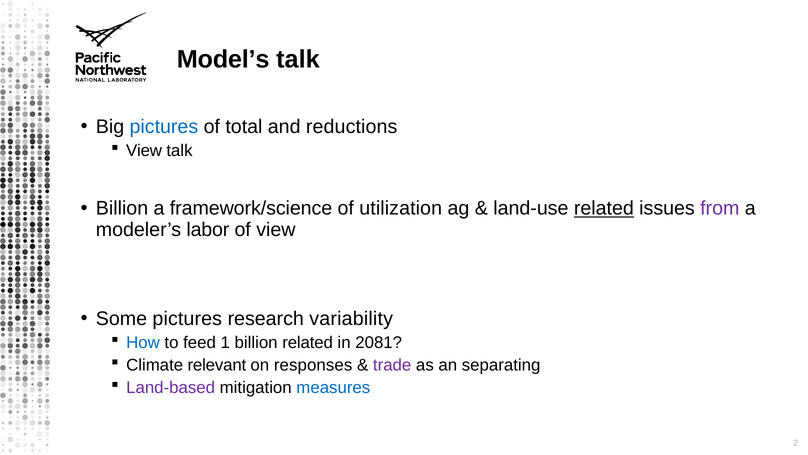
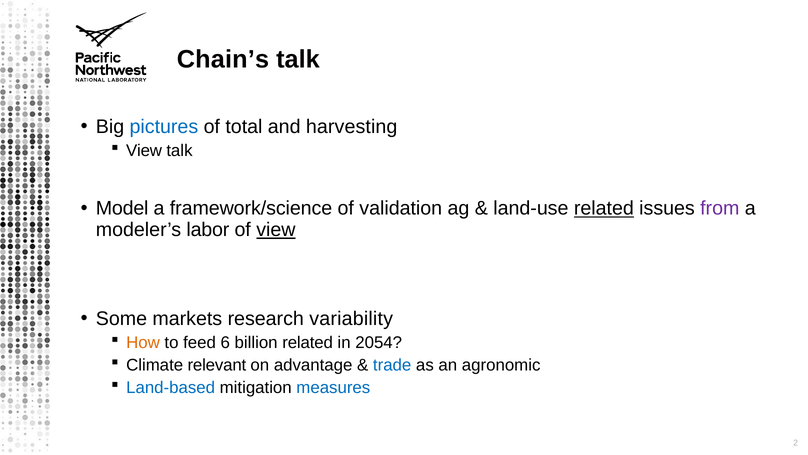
Model’s: Model’s -> Chain’s (223, 59)
reductions: reductions -> harvesting (352, 127)
Billion: Billion -> Model (122, 208)
utilization: utilization -> validation (401, 208)
view underline: none -> present (276, 229)
Some pictures: pictures -> markets (187, 318)
How colour: blue -> orange (143, 342)
1: 1 -> 6 (225, 342)
2081: 2081 -> 2054 (379, 342)
responses: responses -> advantage (313, 365)
trade colour: purple -> blue (392, 365)
separating: separating -> agronomic (501, 365)
Land-based colour: purple -> blue (171, 387)
